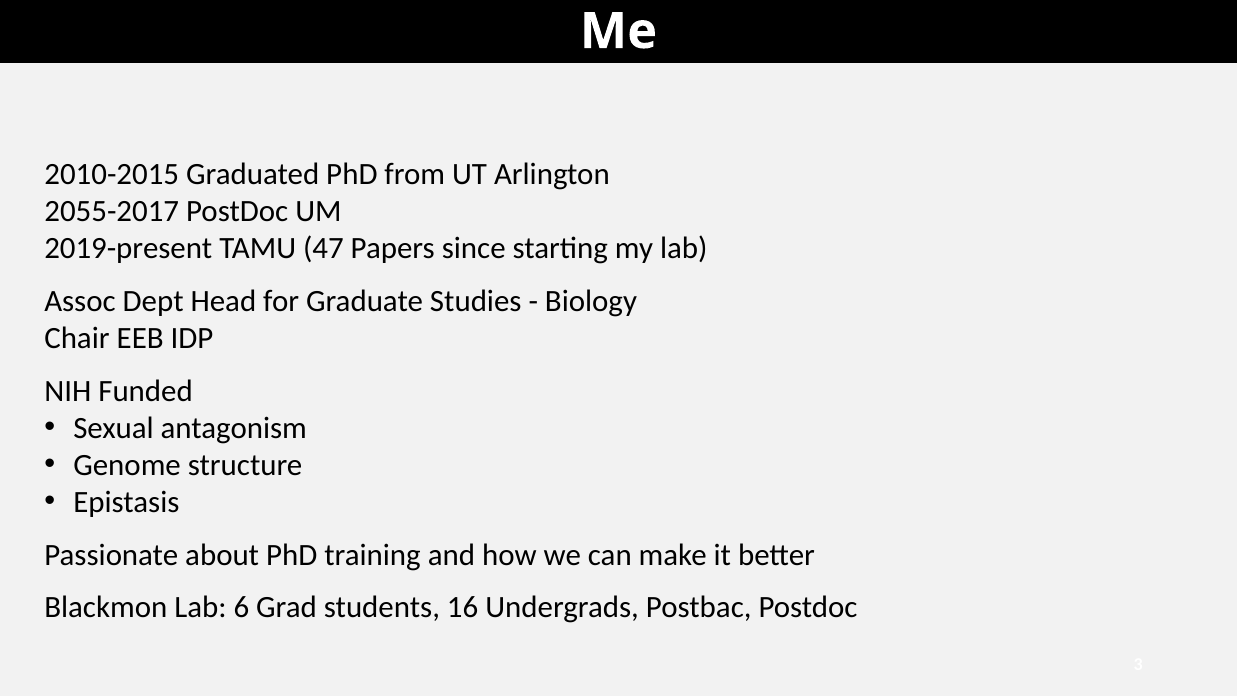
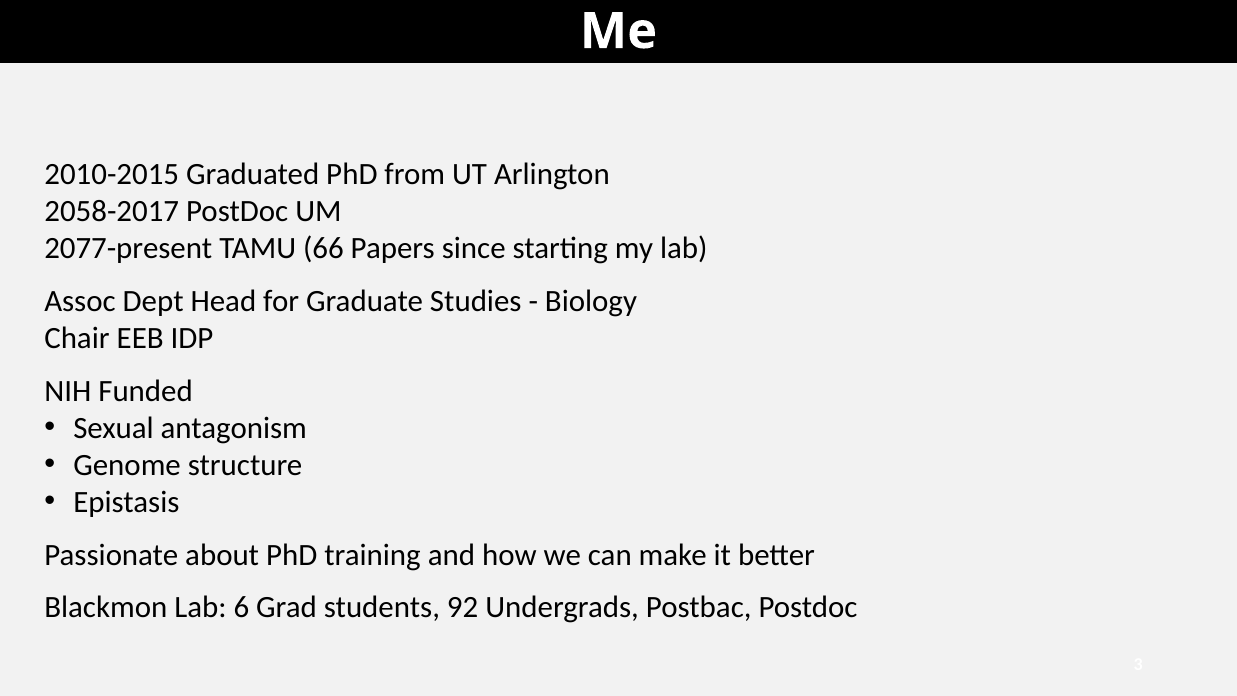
2055-2017: 2055-2017 -> 2058-2017 (112, 211)
2019-present: 2019-present -> 2077-present (128, 248)
47: 47 -> 66 (323, 248)
16: 16 -> 92 (463, 607)
